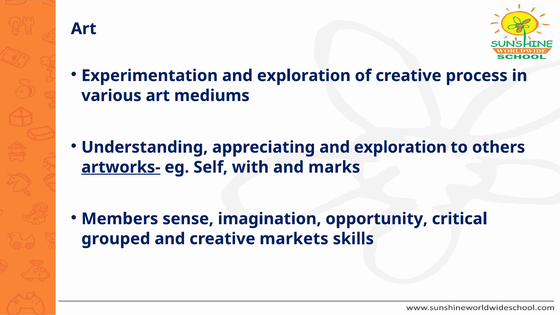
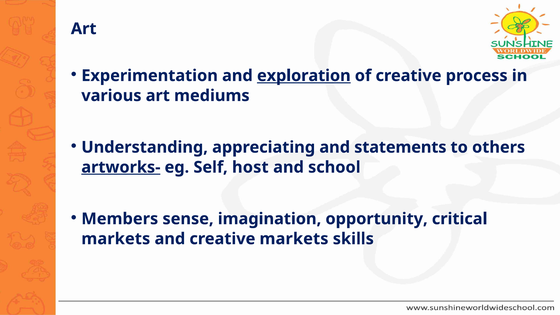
exploration underline: none -> present (304, 76)
appreciating and exploration: exploration -> statements (400, 147)
with: with -> host (250, 167)
marks: marks -> school (334, 167)
grouped: grouped -> markets (116, 239)
